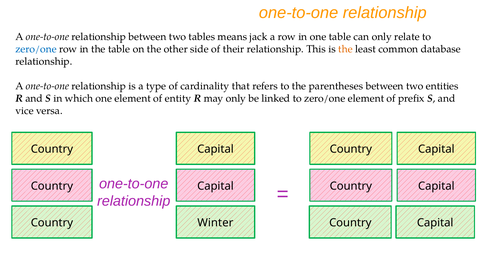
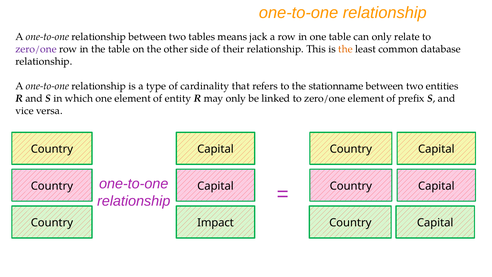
zero/one colour: blue -> purple (36, 49)
parentheses: parentheses -> stationname (336, 86)
Winter: Winter -> Impact (215, 223)
